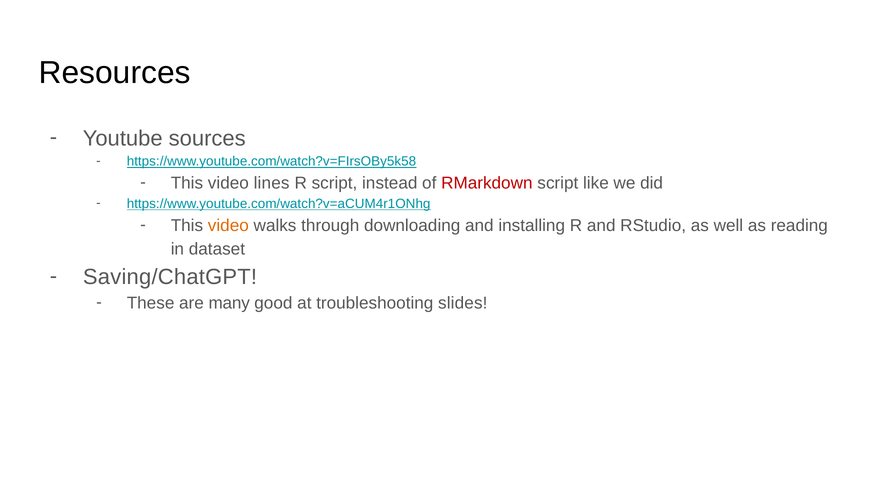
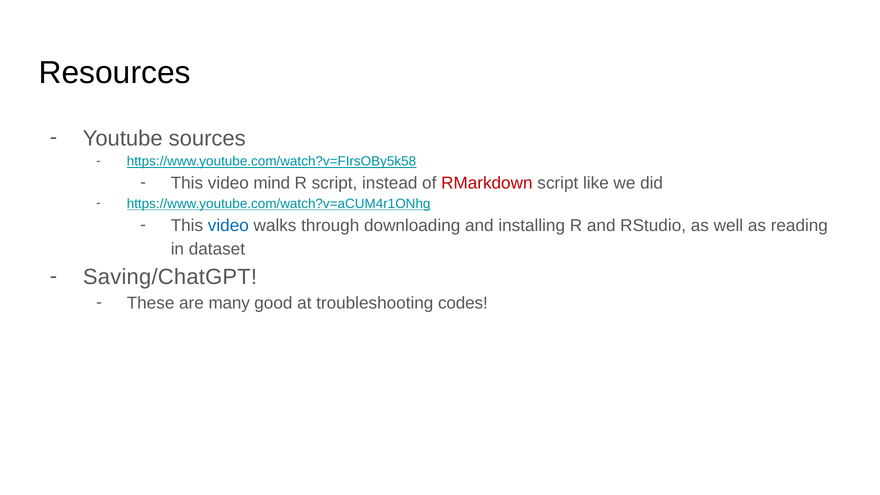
lines: lines -> mind (272, 183)
video colour: orange -> blue (228, 226)
slides: slides -> codes (463, 303)
